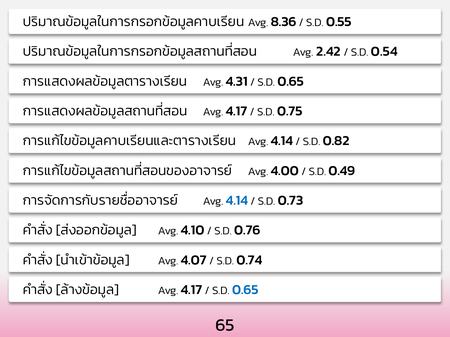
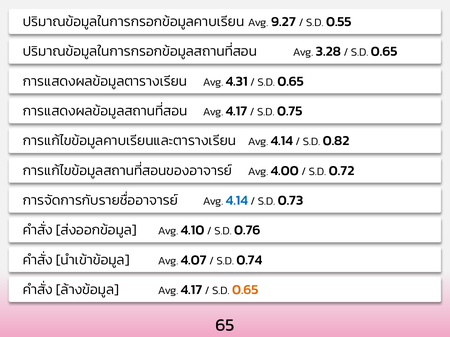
8.36: 8.36 -> 9.27 (283, 22)
2.42: 2.42 -> 3.28 (328, 52)
0.54: 0.54 -> 0.65 (384, 52)
0.49: 0.49 -> 0.72 (342, 171)
0.65 colour: blue -> orange (245, 290)
